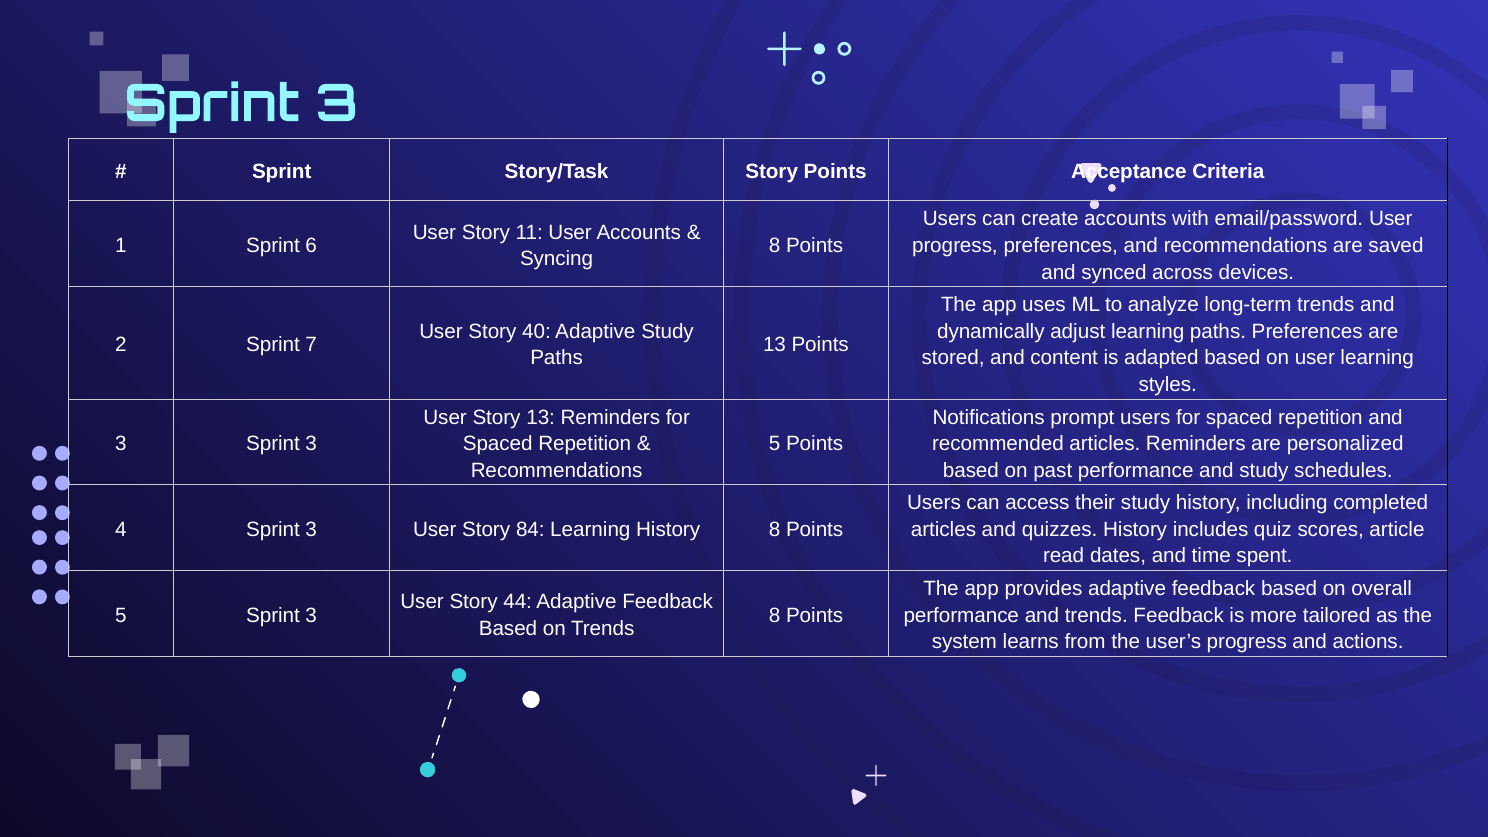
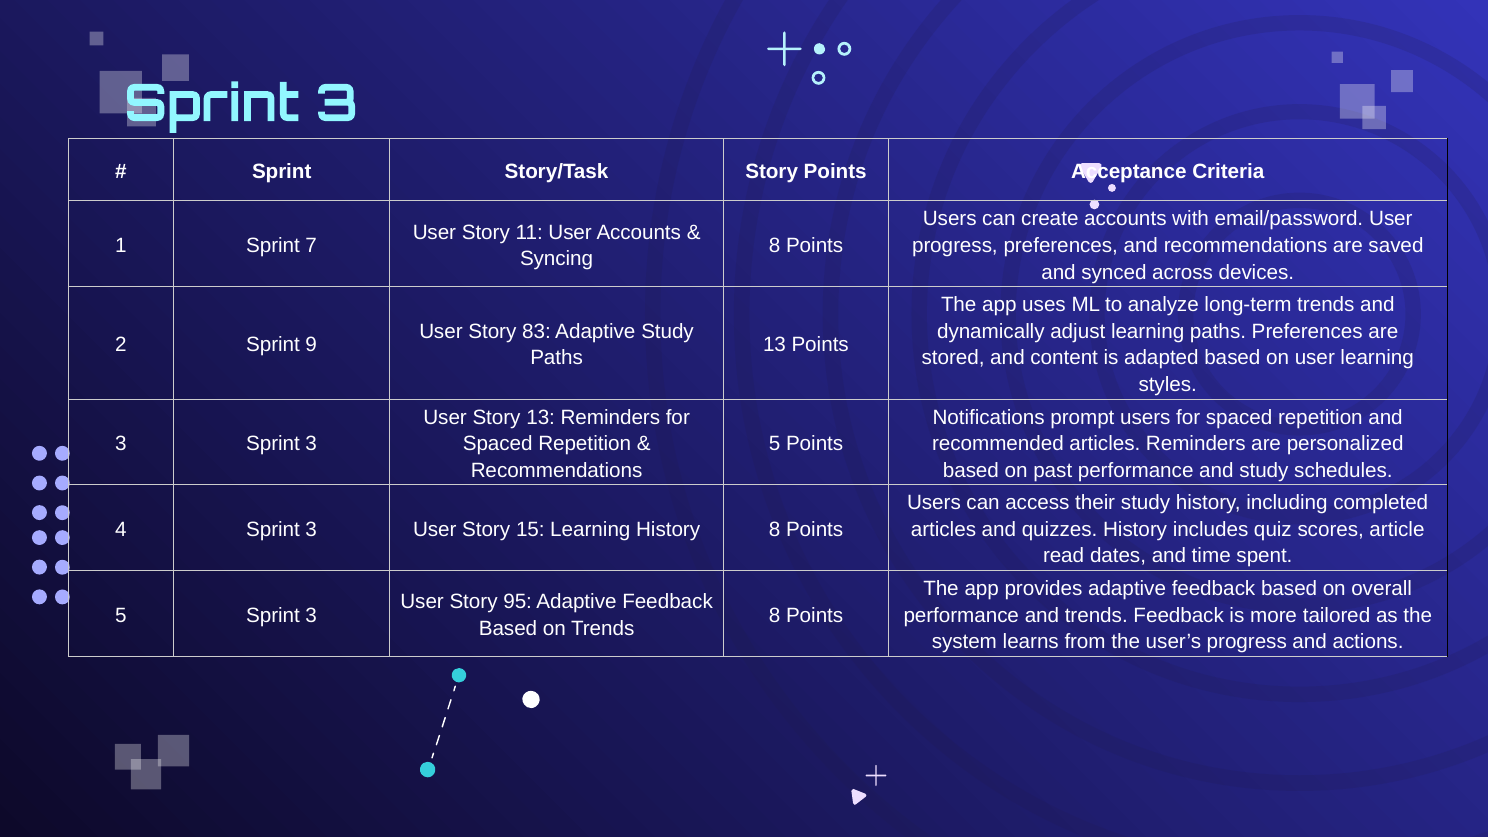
6: 6 -> 7 (311, 246)
40: 40 -> 83 (537, 331)
7: 7 -> 9 (311, 345)
84: 84 -> 15 (530, 530)
44: 44 -> 95 (518, 602)
